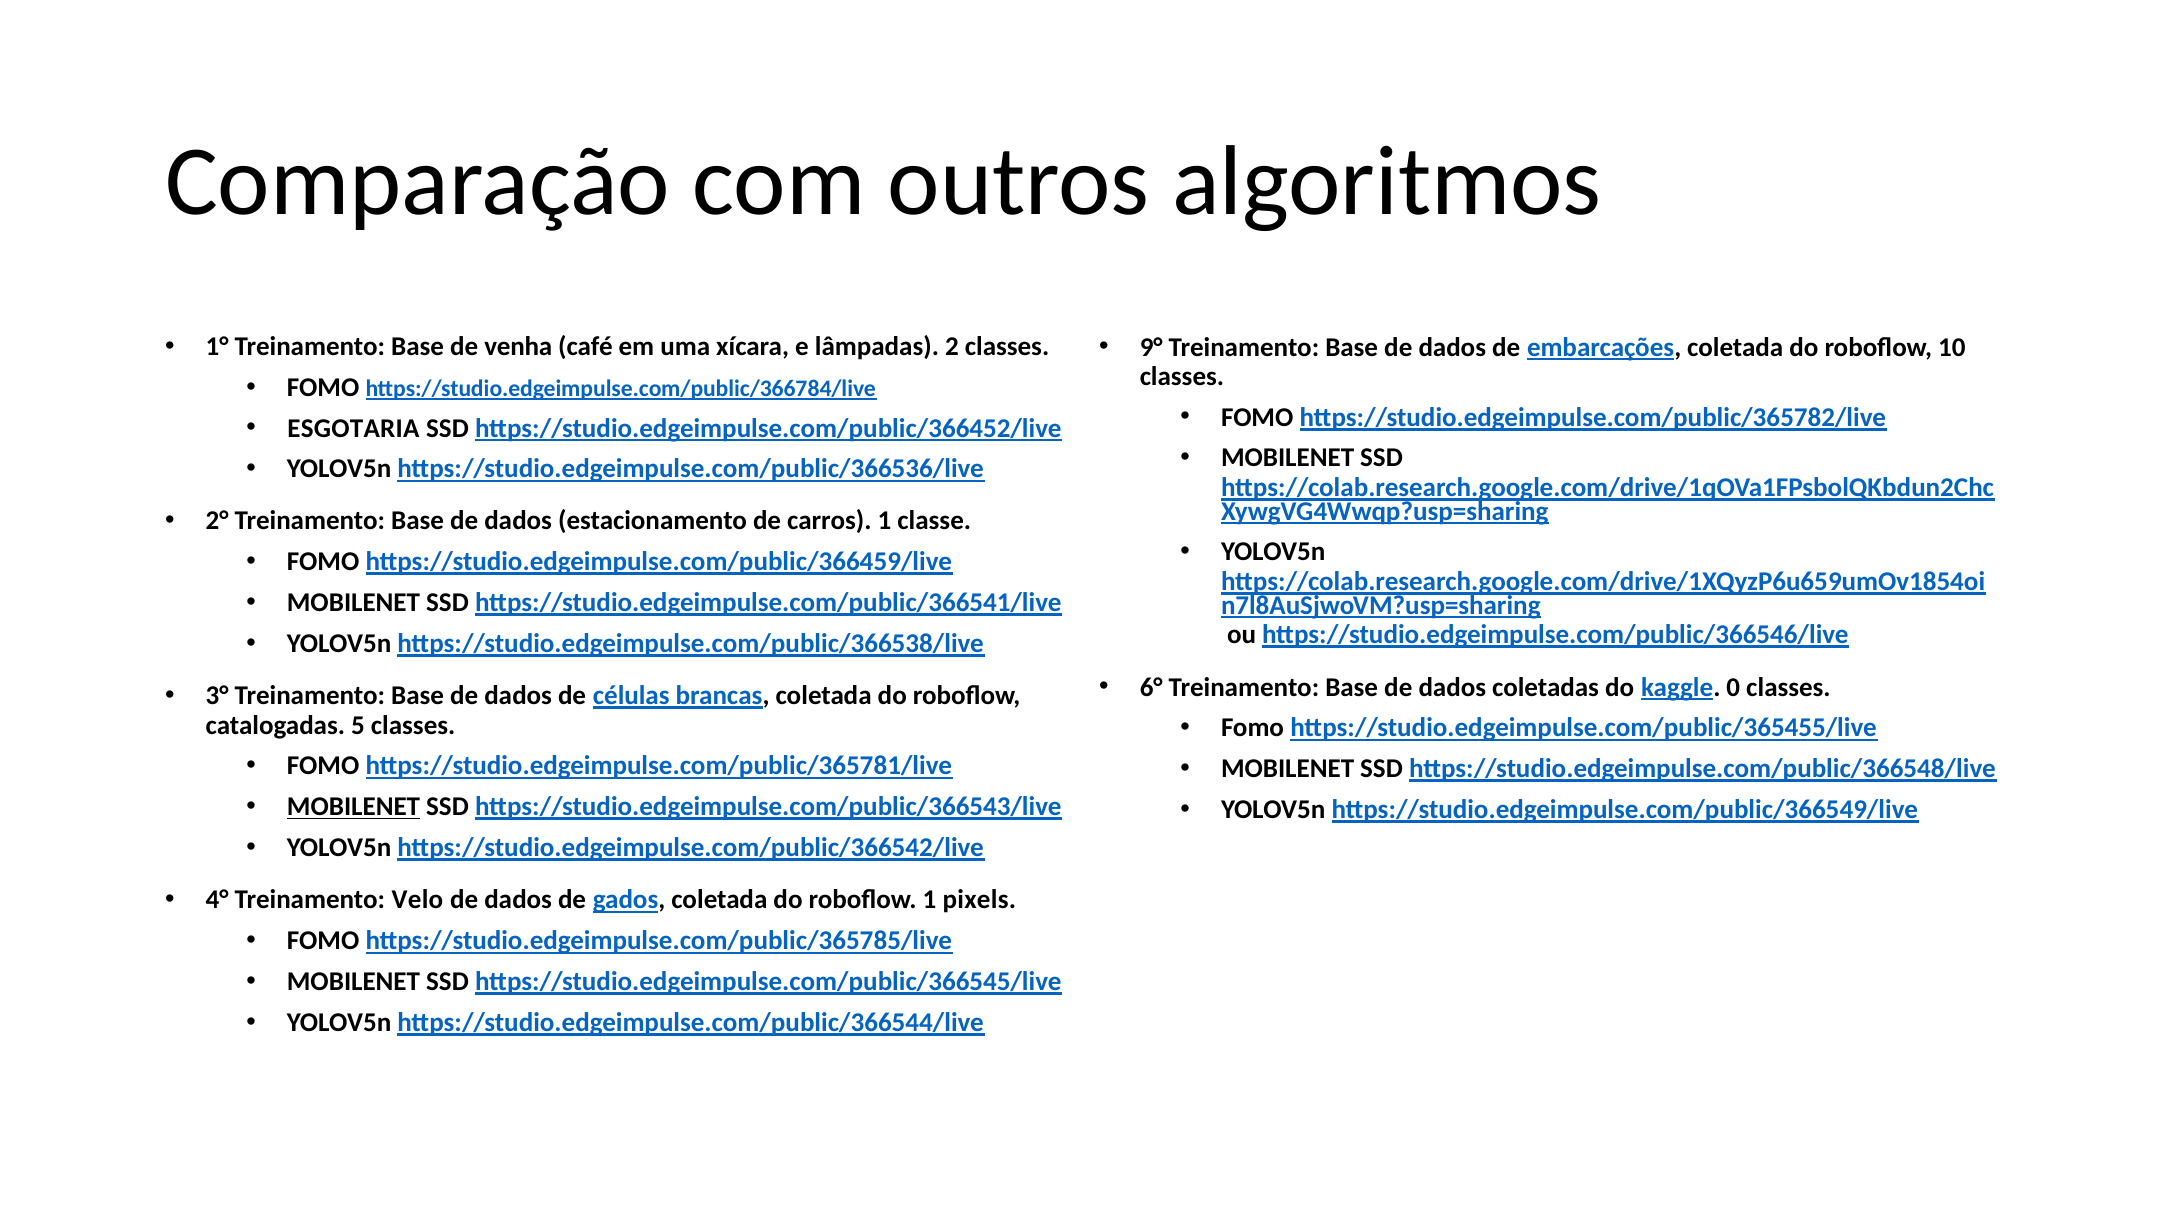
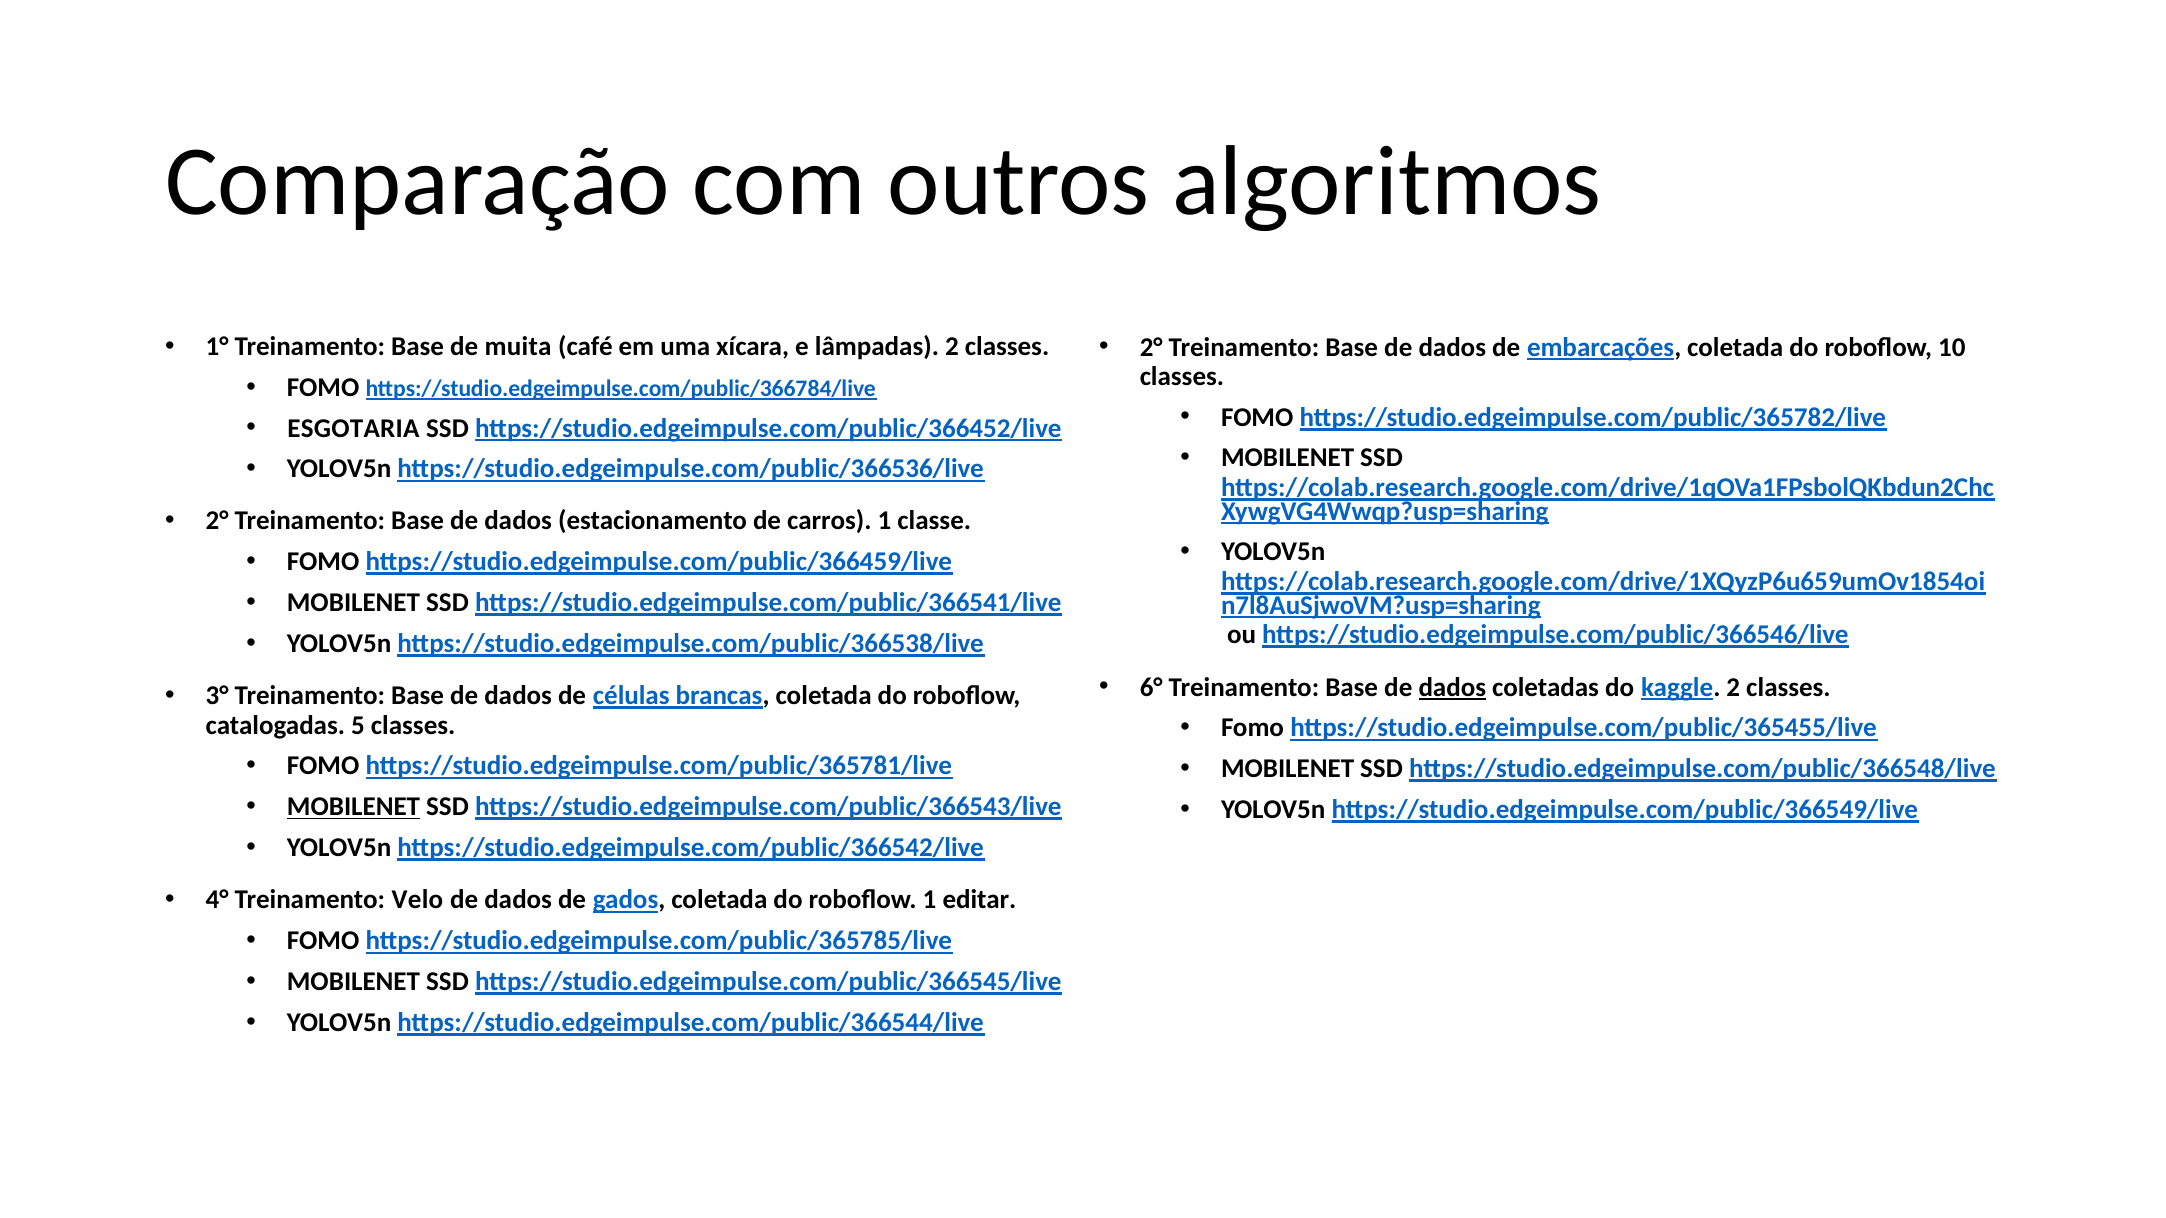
venha: venha -> muita (518, 347)
9°: 9° -> 2° (1151, 347)
dados underline: none -> present (1452, 687)
kaggle 0: 0 -> 2 (1733, 687)
pixels: pixels -> editar (979, 900)
